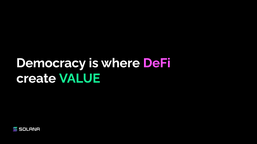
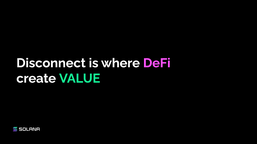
Democracy: Democracy -> Disconnect (51, 63)
